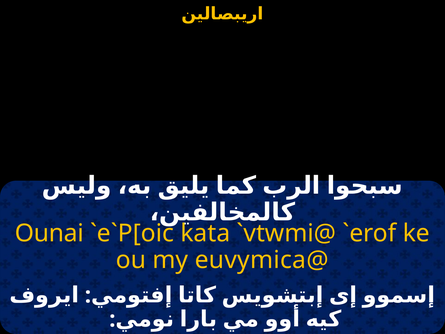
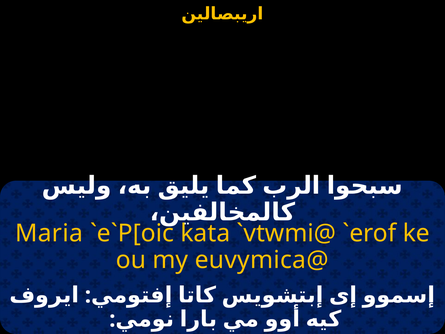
Ounai: Ounai -> Maria (49, 233)
